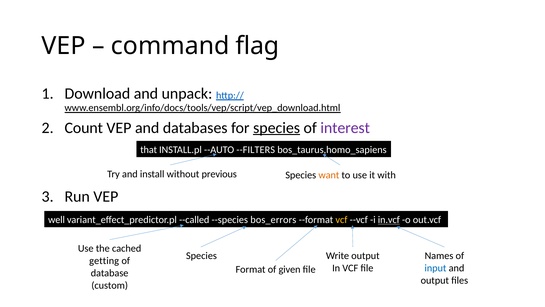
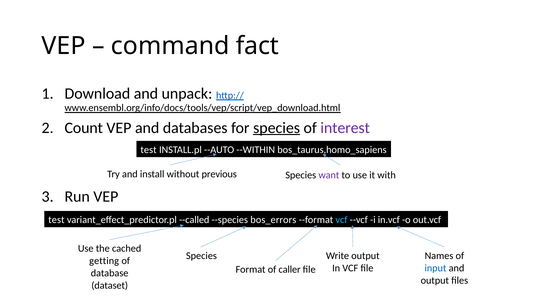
flag: flag -> fact (257, 46)
that: that -> test (149, 150)
--FILTERS: --FILTERS -> --WITHIN (256, 150)
want colour: orange -> purple (329, 175)
well: well -> test (56, 219)
vcf colour: yellow -> light blue (341, 219)
in.vcf underline: present -> none (389, 219)
given: given -> caller (290, 269)
custom: custom -> dataset (110, 285)
